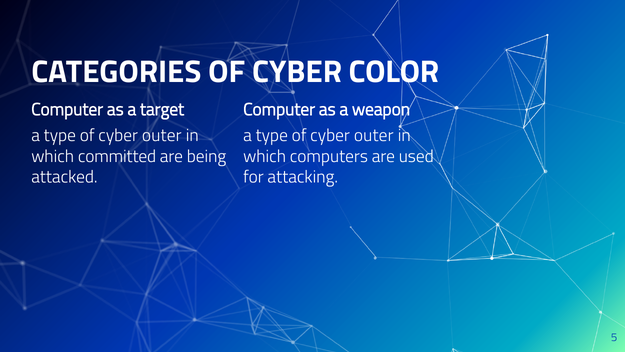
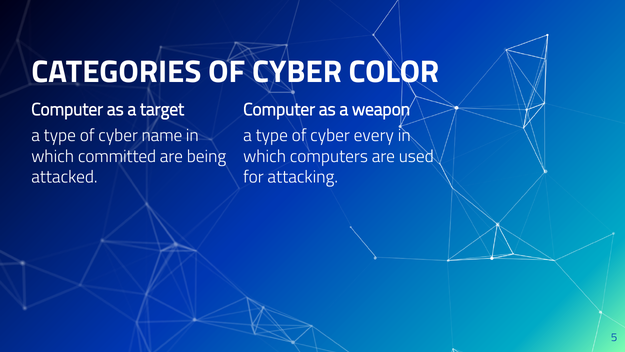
outer: outer -> name (162, 135)
outer: outer -> every (374, 135)
